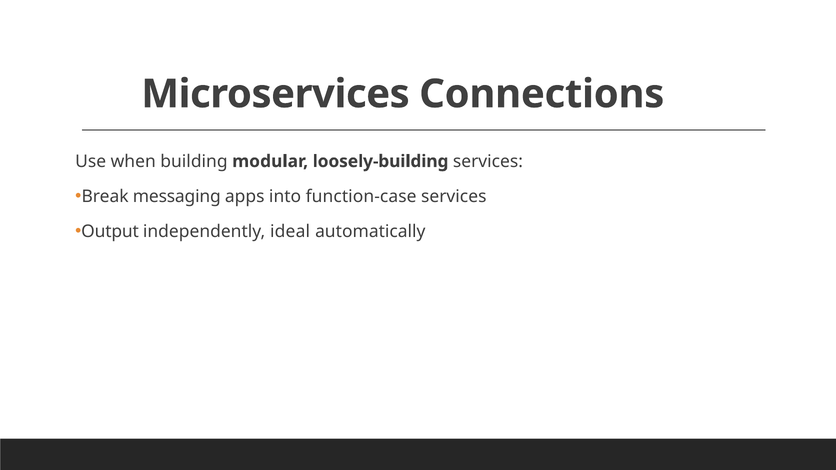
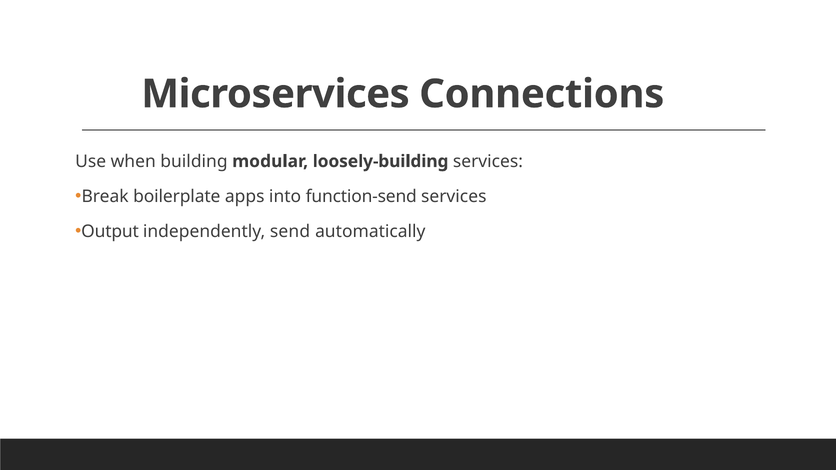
messaging: messaging -> boilerplate (177, 197)
function-case: function-case -> function-send (361, 197)
ideal: ideal -> send (290, 232)
